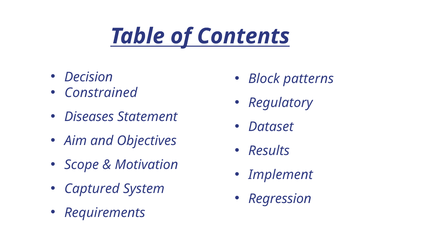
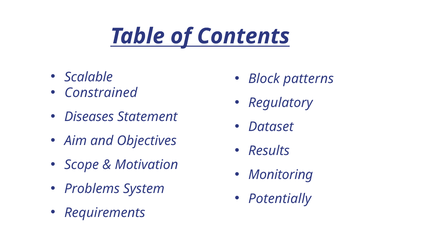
Decision: Decision -> Scalable (89, 77)
Implement: Implement -> Monitoring (281, 175)
Captured: Captured -> Problems (92, 189)
Regression: Regression -> Potentially (280, 199)
